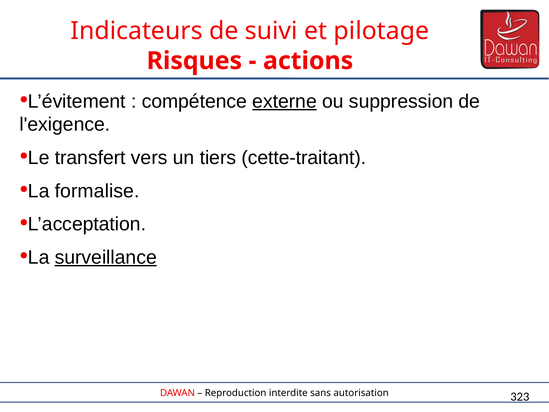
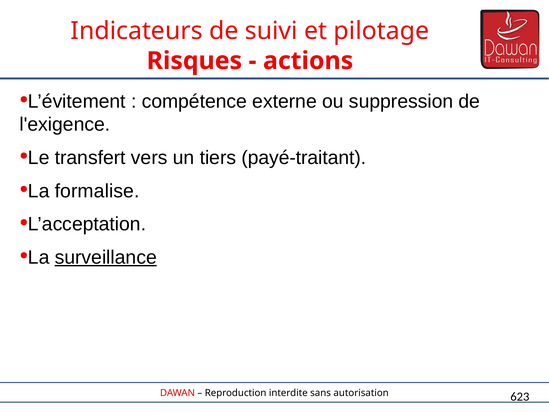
externe underline: present -> none (285, 101)
cette-traitant: cette-traitant -> payé-traitant (304, 158)
323: 323 -> 623 (520, 397)
